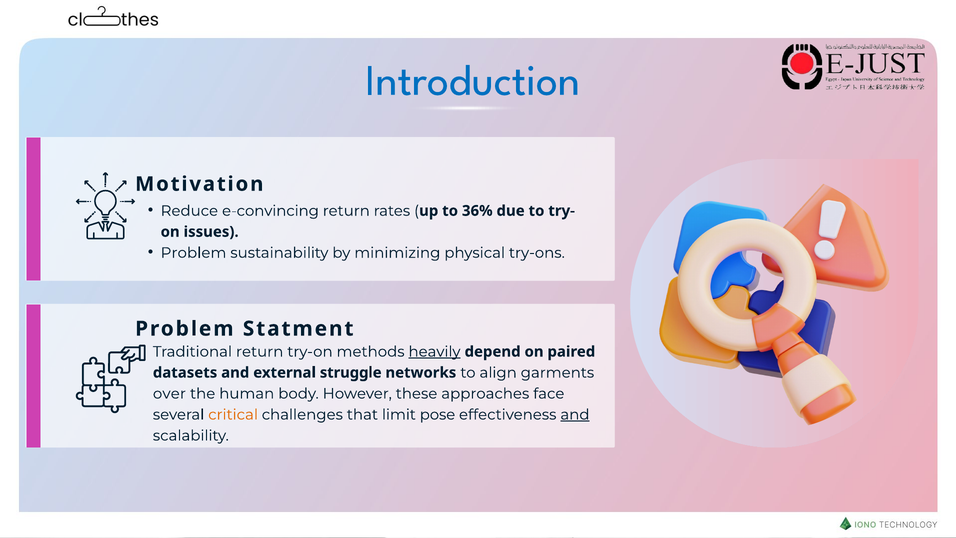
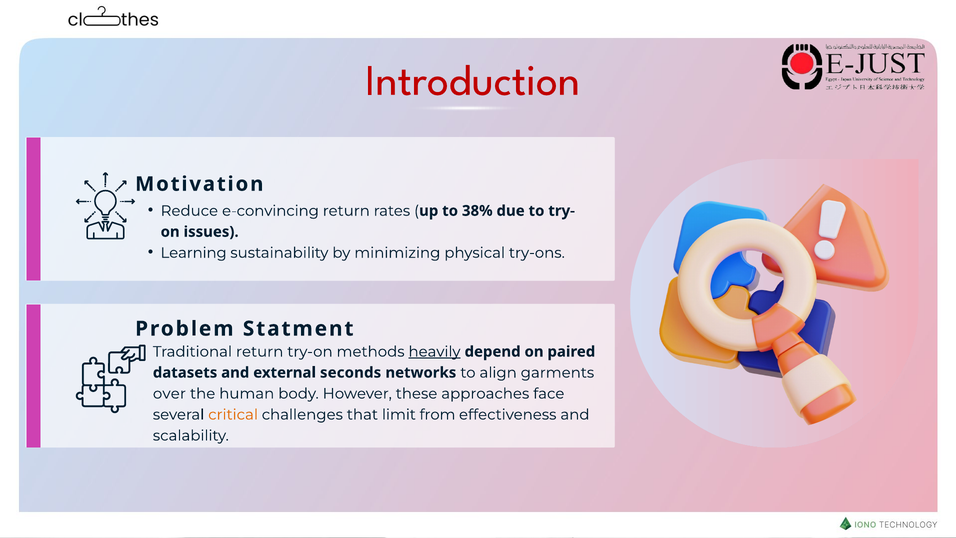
Introduction colour: blue -> red (473, 80)
36%: 36% -> 38% (477, 211)
Problem: Problem -> Learning (194, 253)
struggle: struggle -> seconds (351, 373)
pose: pose -> from (437, 414)
and underline: present -> none (575, 414)
